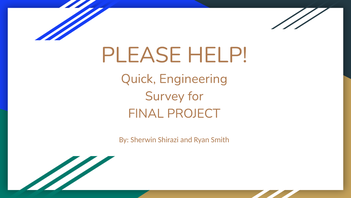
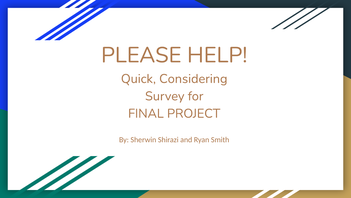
Engineering: Engineering -> Considering (193, 79)
